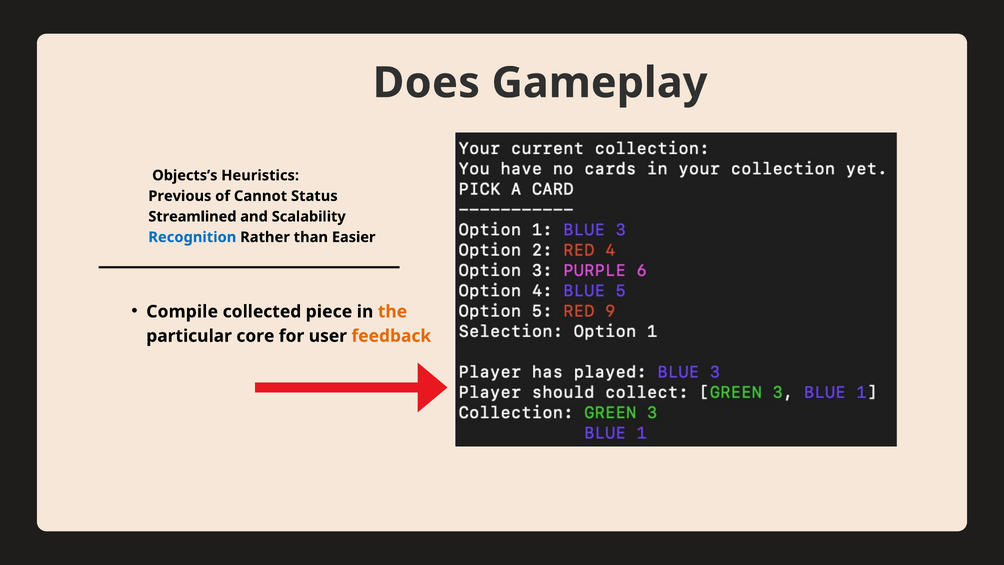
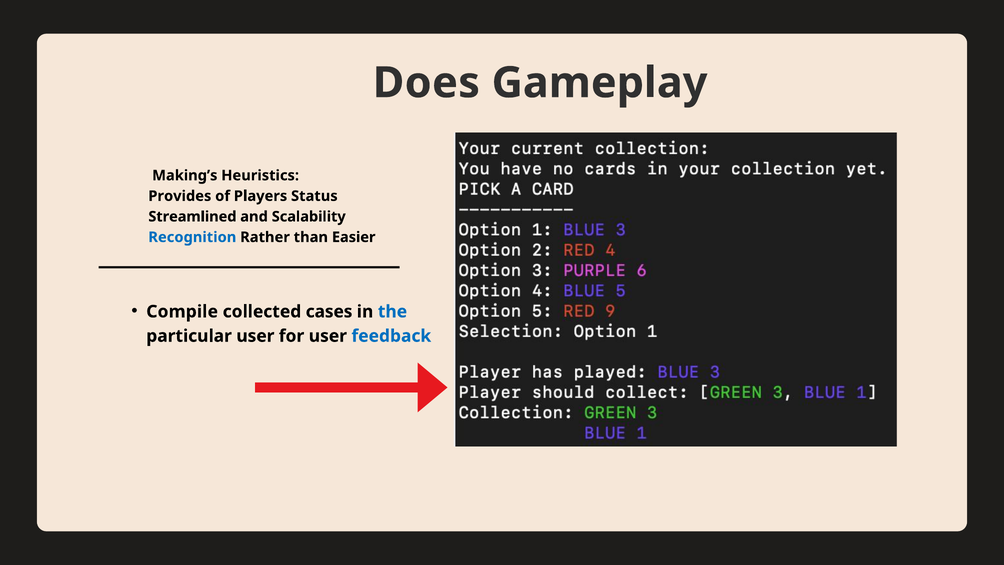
Objects’s: Objects’s -> Making’s (185, 175)
Previous: Previous -> Provides (180, 196)
Cannot: Cannot -> Players (261, 196)
piece: piece -> cases (329, 311)
the colour: orange -> blue (392, 311)
particular core: core -> user (255, 336)
feedback colour: orange -> blue (391, 336)
